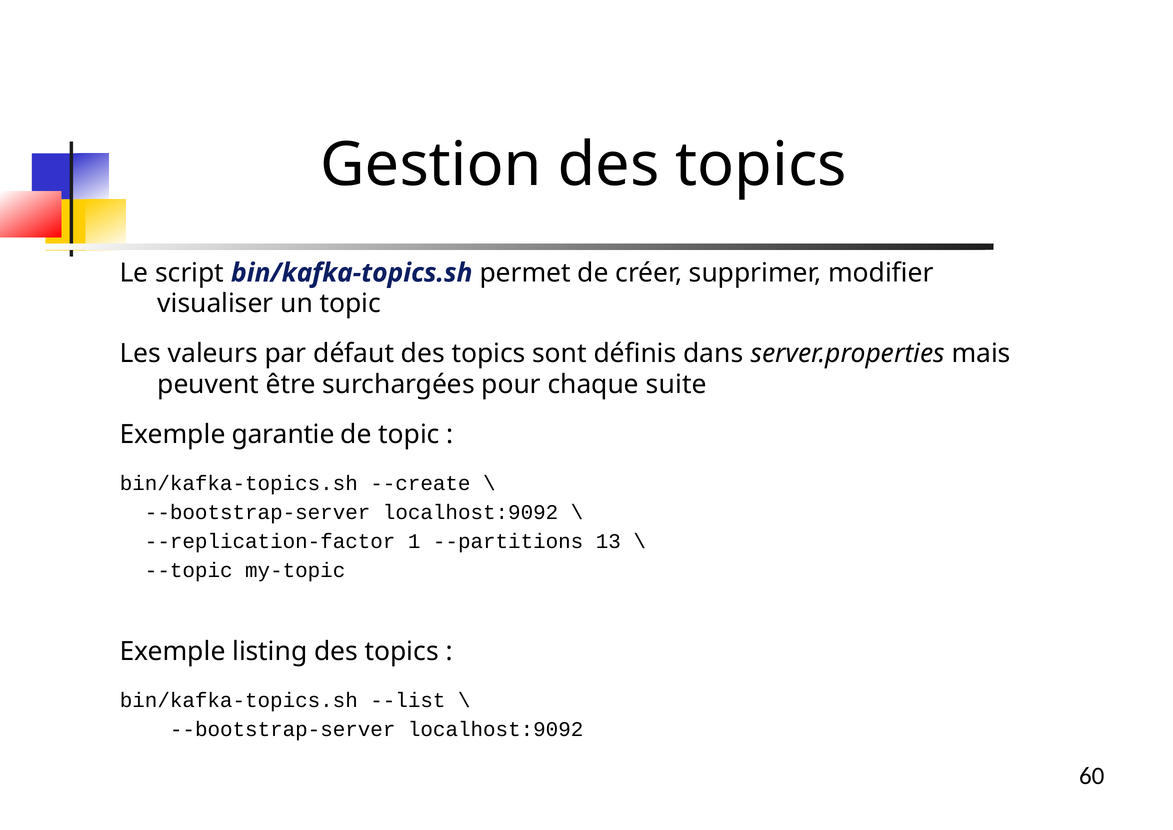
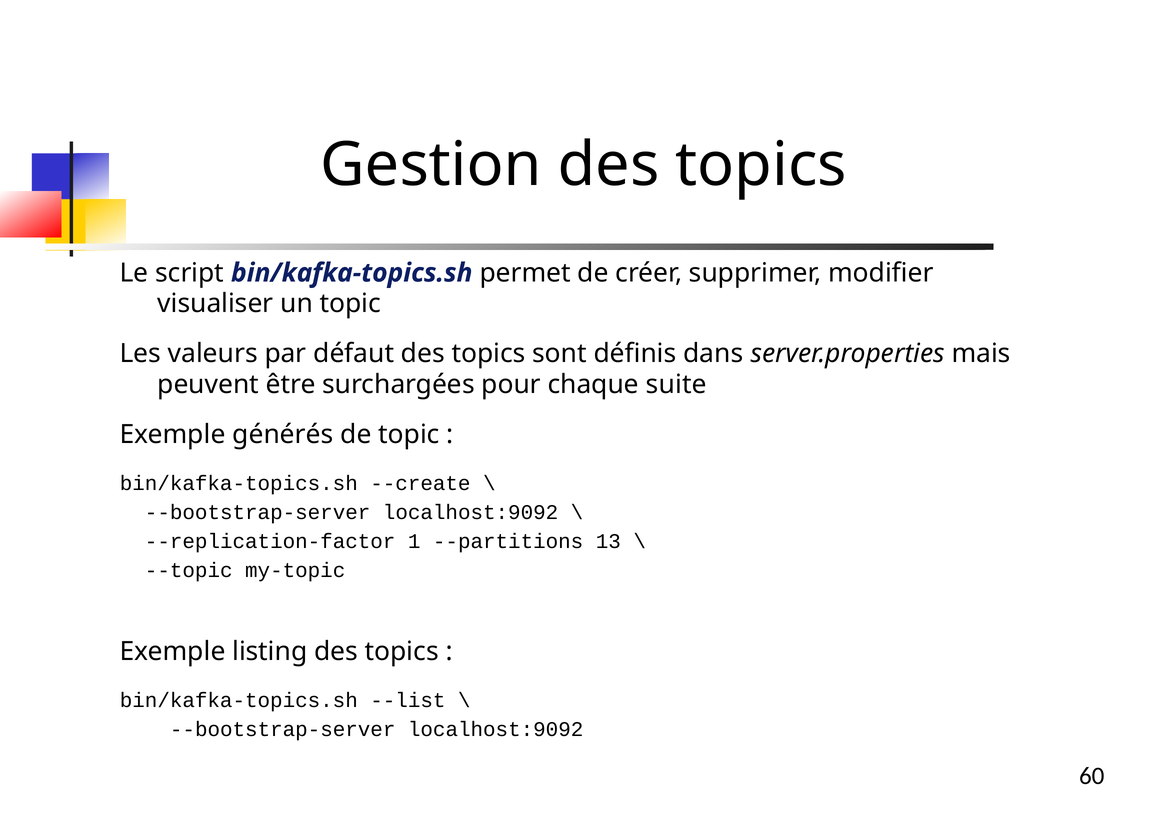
garantie: garantie -> générés (283, 434)
